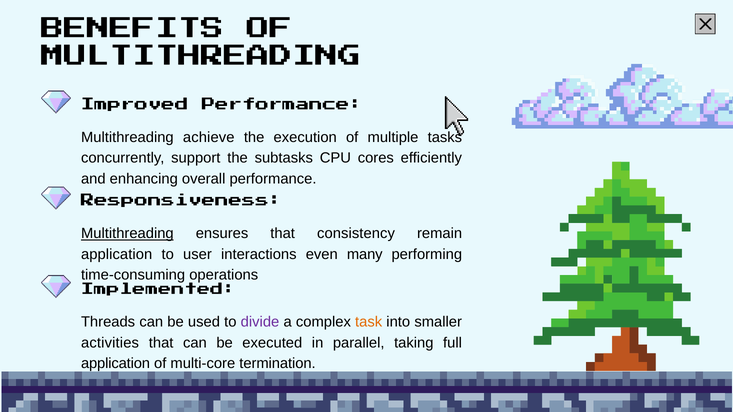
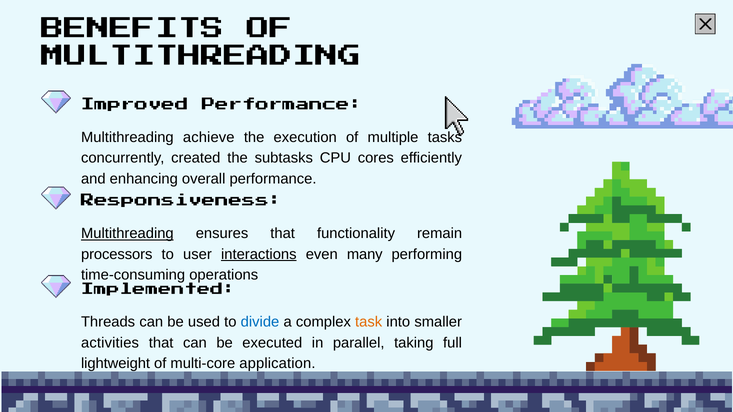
support: support -> created (196, 158)
consistency: consistency -> functionality (356, 234)
application: application -> processors (117, 254)
interactions underline: none -> present (259, 254)
divide colour: purple -> blue (260, 322)
application: application -> lightweight (115, 364)
termination: termination -> application (277, 364)
